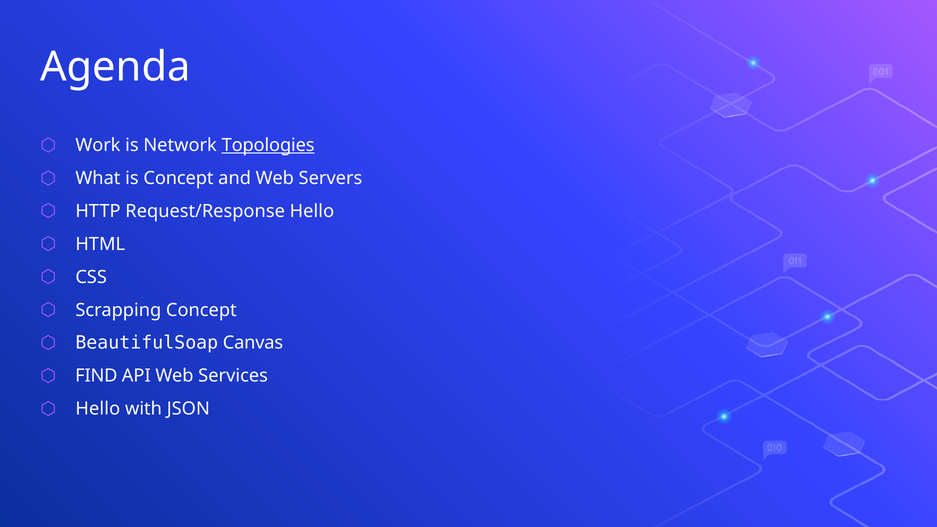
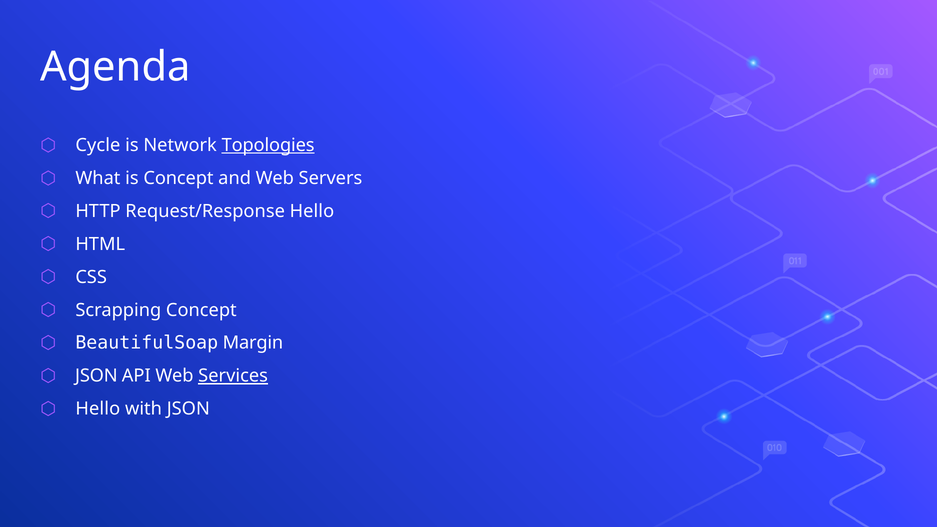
Work: Work -> Cycle (98, 145)
Canvas: Canvas -> Margin (253, 343)
FIND: FIND -> JSON (96, 376)
Services underline: none -> present (233, 376)
